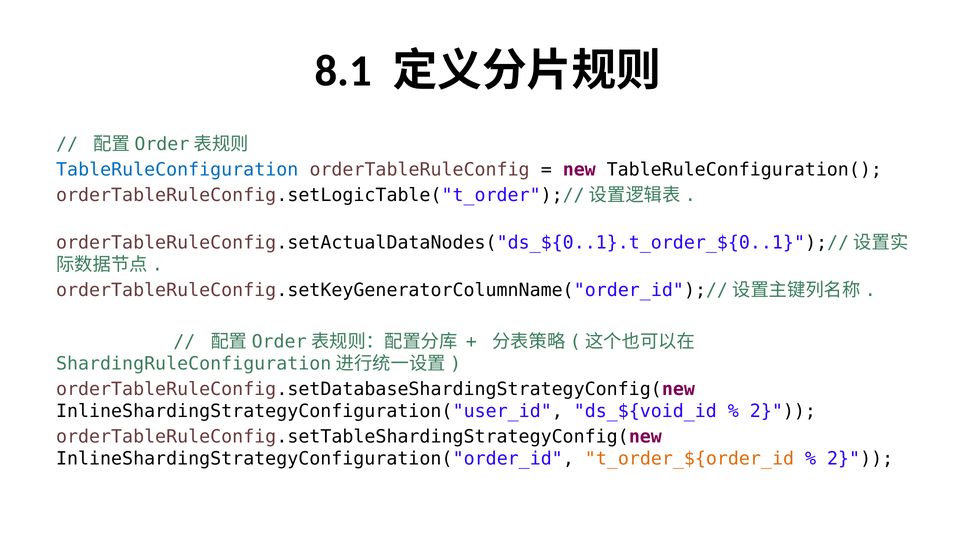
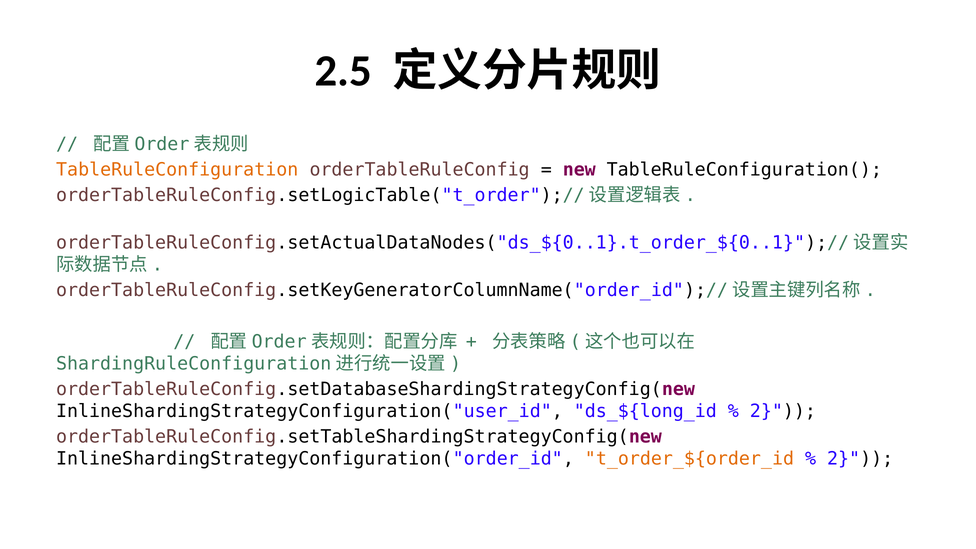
8.1: 8.1 -> 2.5 (343, 71)
TableRuleConfiguration colour: blue -> orange (177, 170)
ds_${void_id: ds_${void_id -> ds_${long_id (645, 411)
